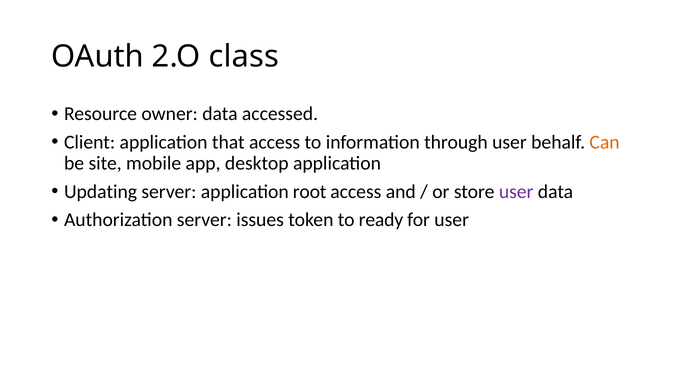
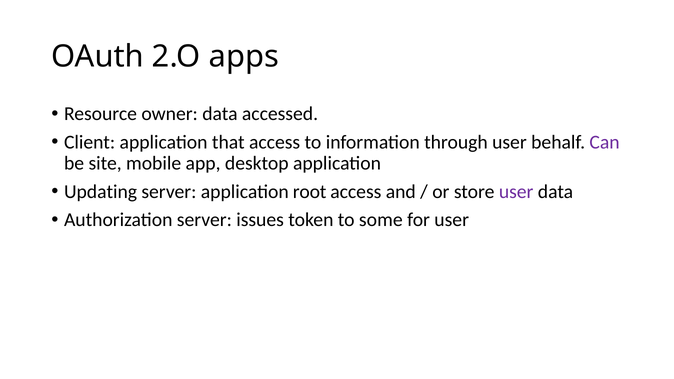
class: class -> apps (244, 57)
Can colour: orange -> purple (605, 142)
ready: ready -> some (381, 220)
